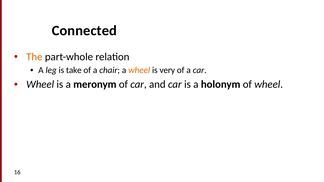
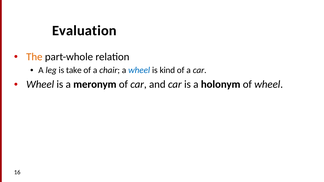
Connected: Connected -> Evaluation (84, 31)
wheel colour: orange -> blue (139, 70)
very: very -> kind (167, 70)
